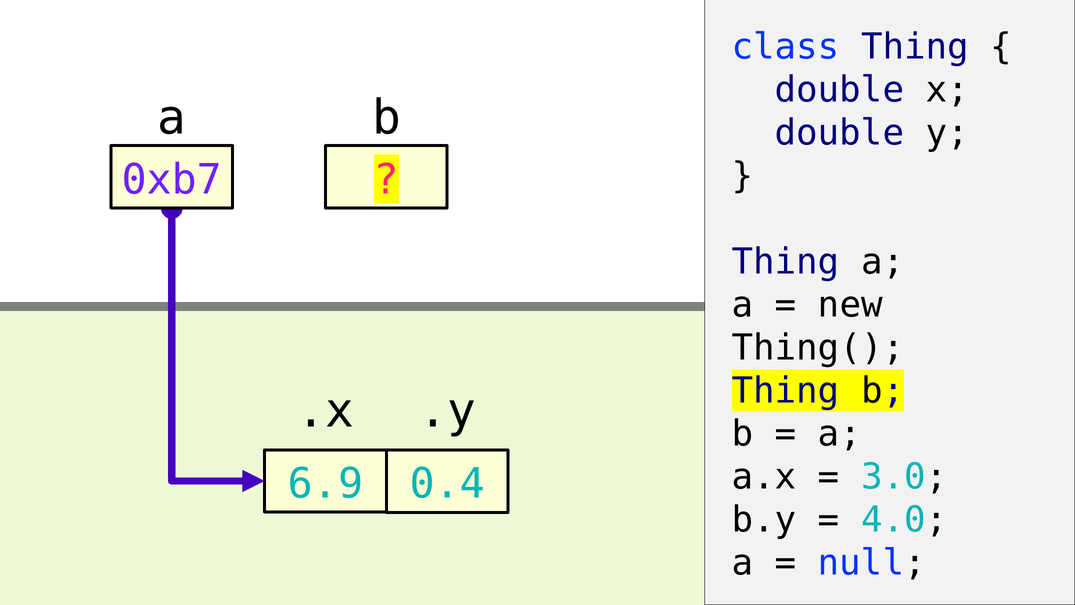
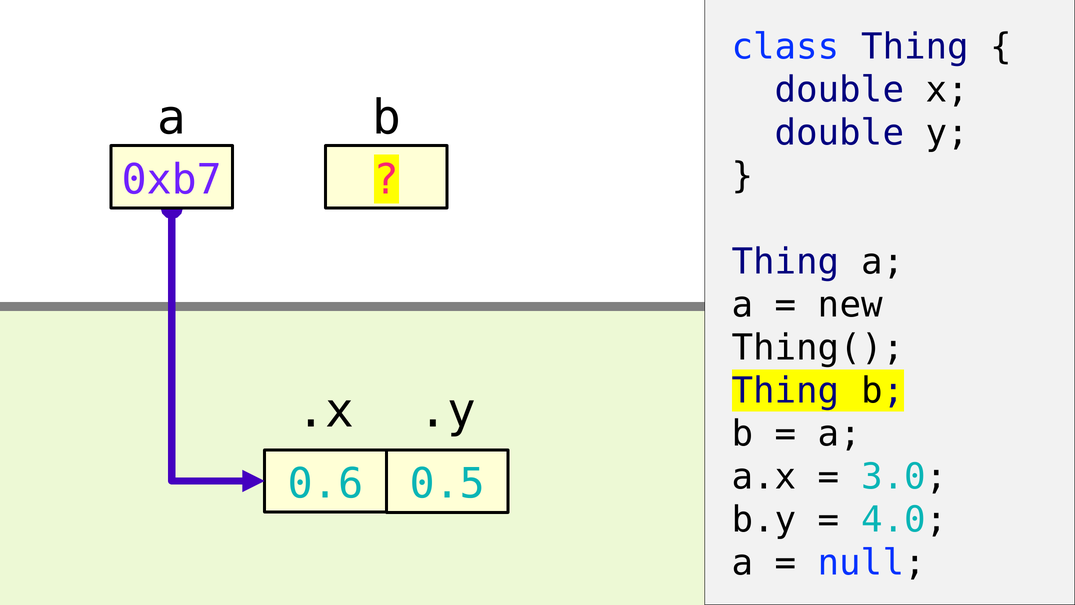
6.9: 6.9 -> 0.6 (326, 484)
0.4: 0.4 -> 0.5 (447, 484)
